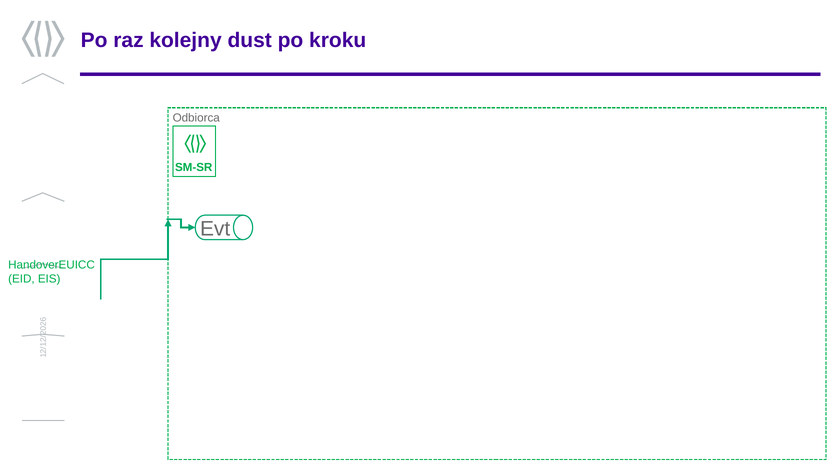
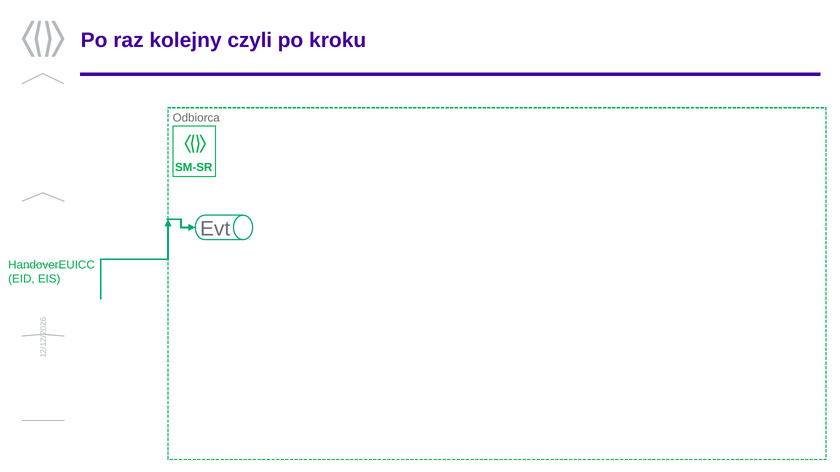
dust: dust -> czyli (250, 41)
